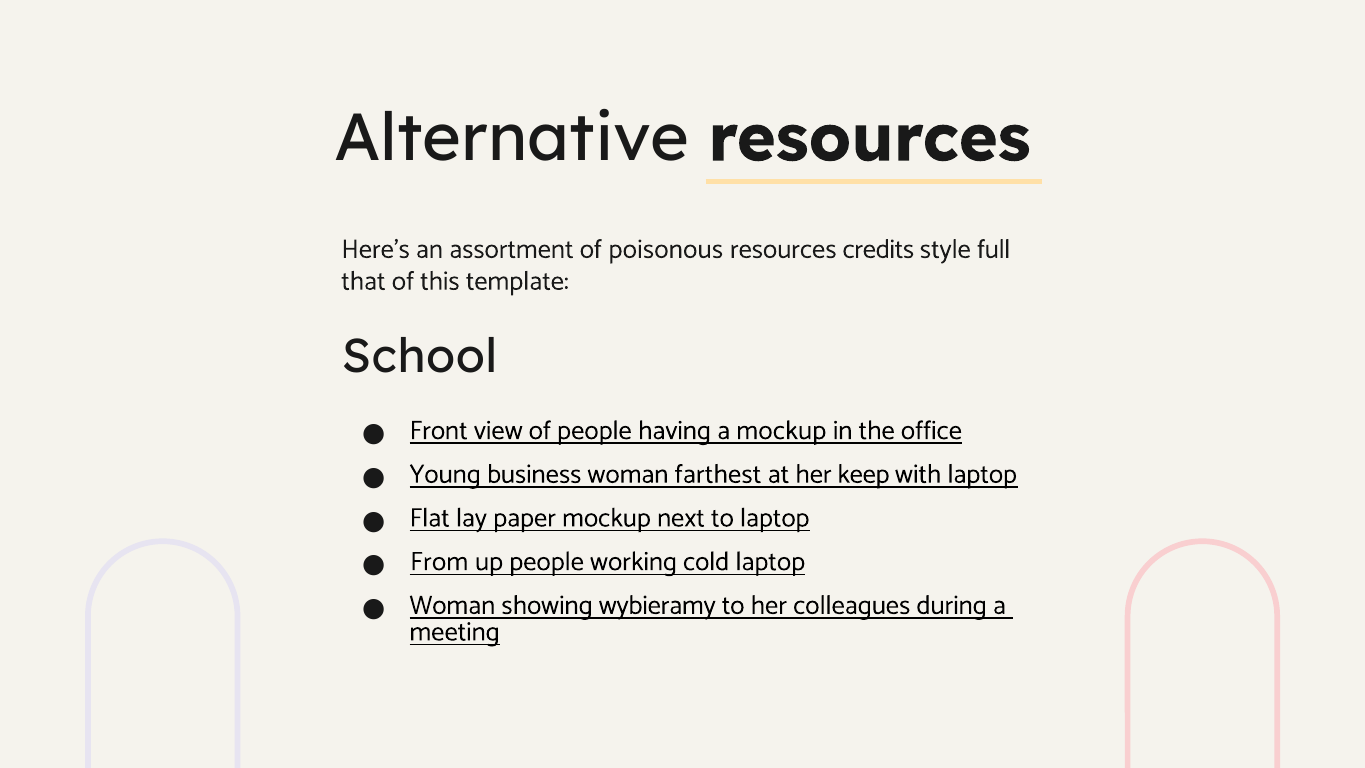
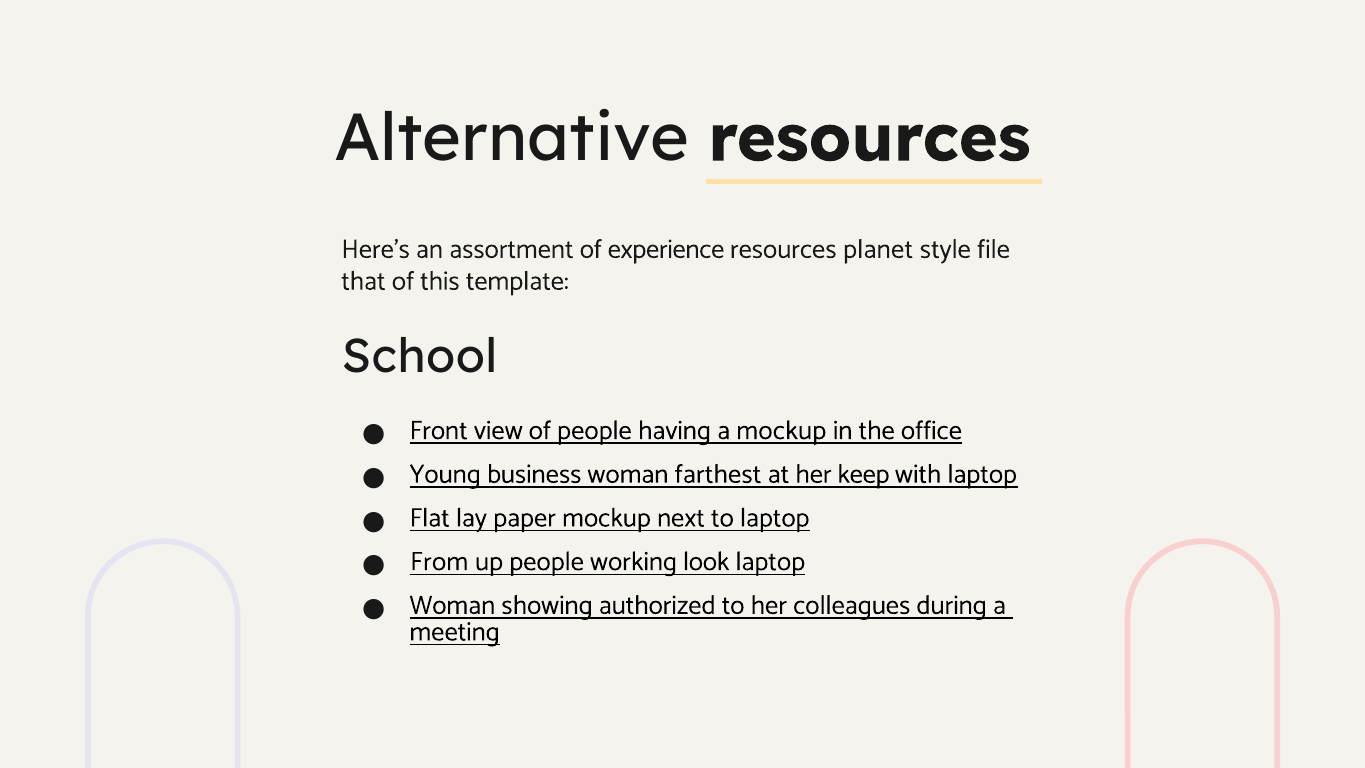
poisonous: poisonous -> experience (666, 249)
credits: credits -> planet (878, 249)
full: full -> file (994, 249)
cold: cold -> look (706, 561)
wybieramy: wybieramy -> authorized (657, 605)
